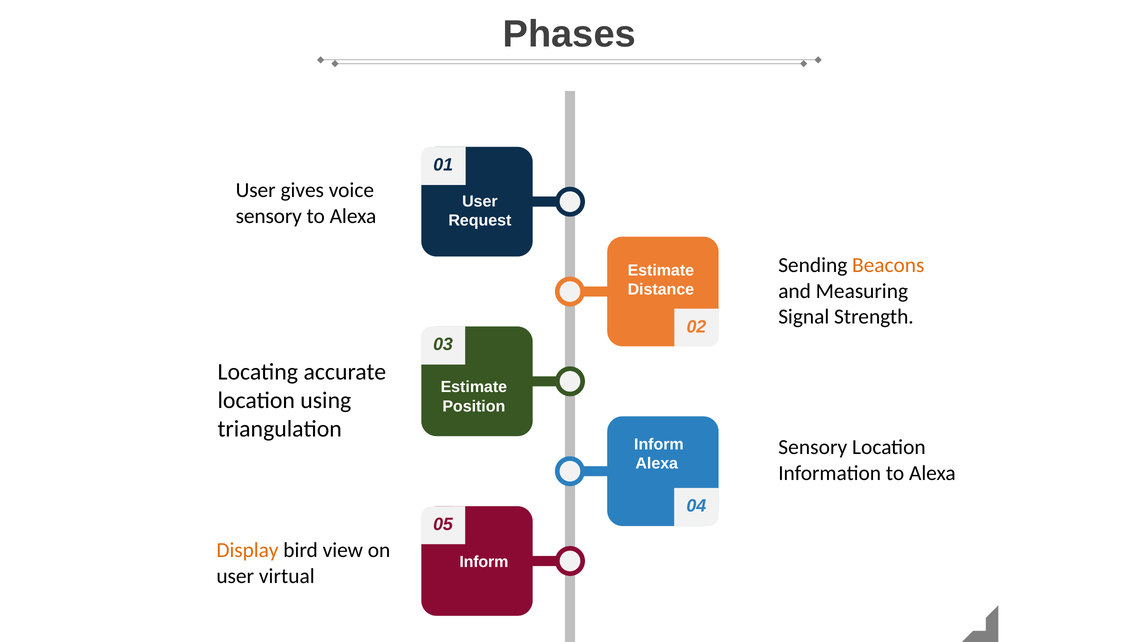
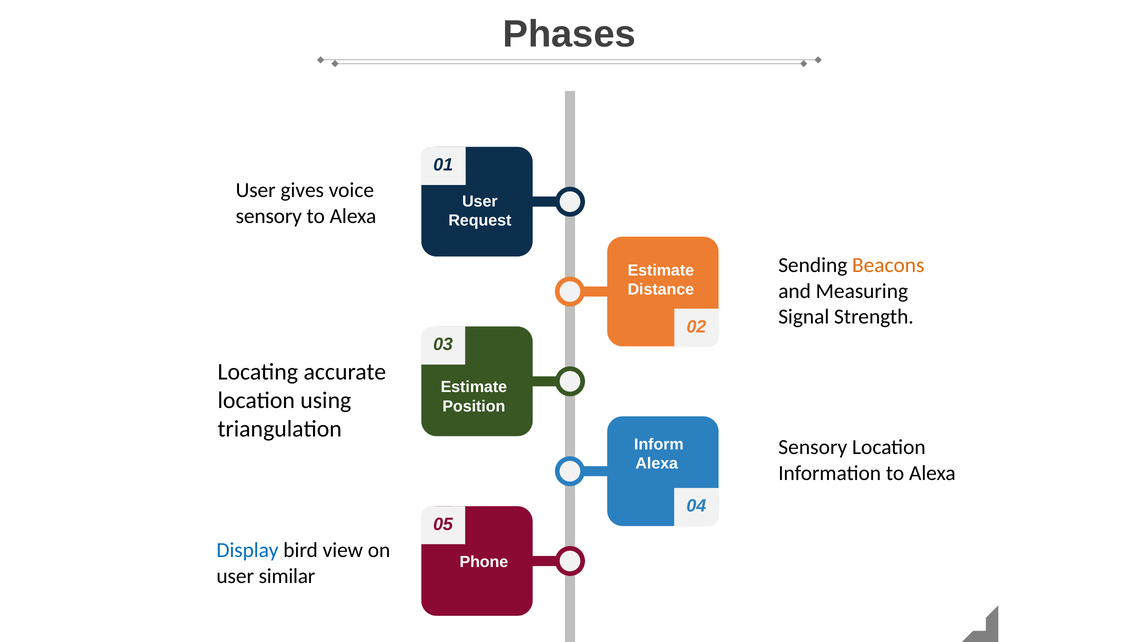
Display colour: orange -> blue (247, 550)
Inform: Inform -> Phone (484, 562)
virtual: virtual -> similar (287, 576)
